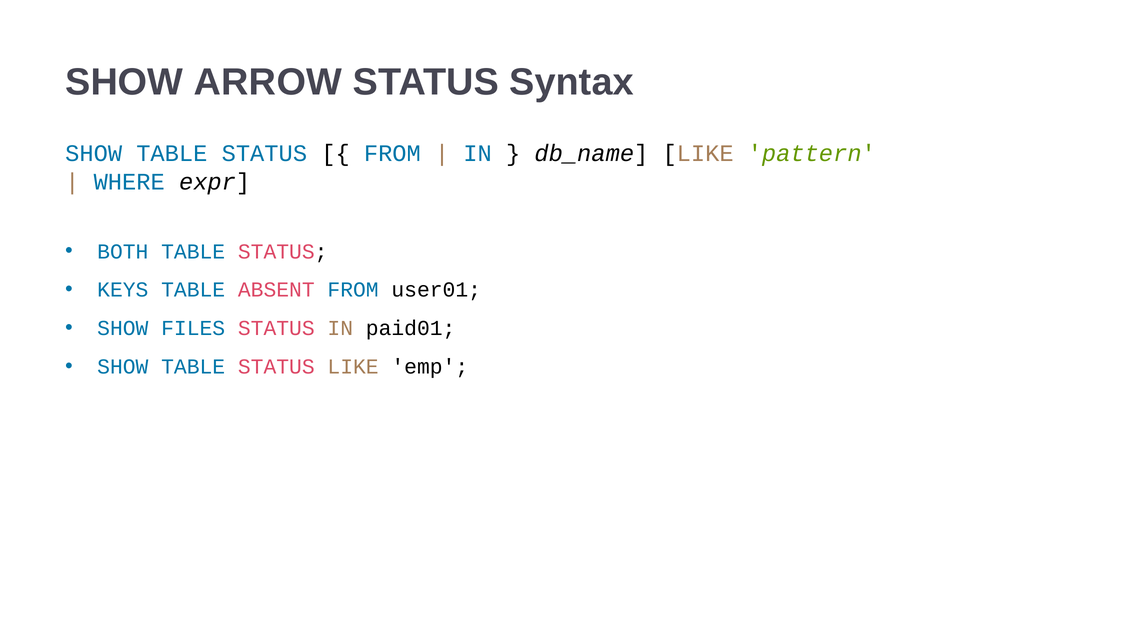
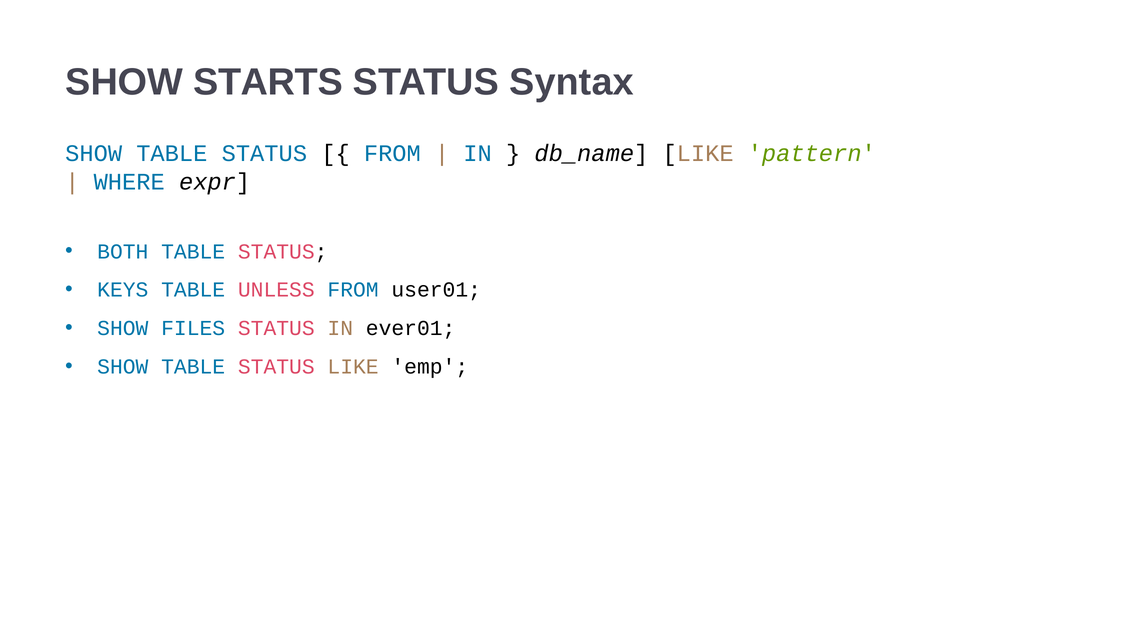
ARROW: ARROW -> STARTS (268, 82)
ABSENT: ABSENT -> UNLESS (276, 290)
paid01: paid01 -> ever01 (411, 328)
